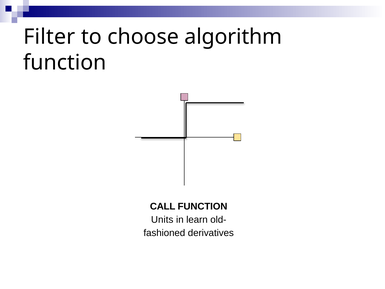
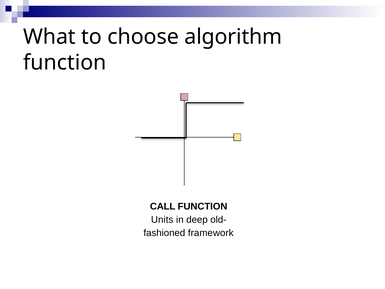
Filter: Filter -> What (49, 37)
learn: learn -> deep (197, 220)
derivatives: derivatives -> framework (211, 233)
